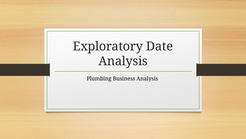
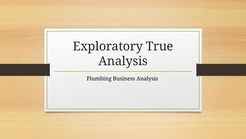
Date: Date -> True (160, 46)
